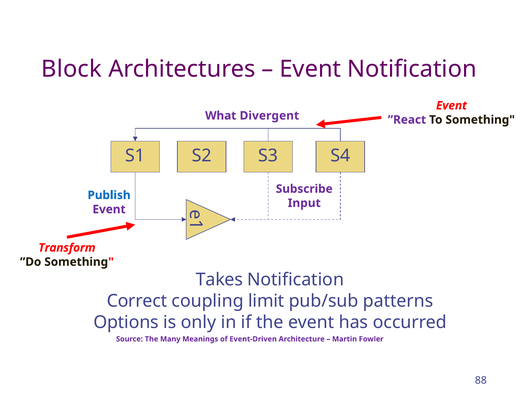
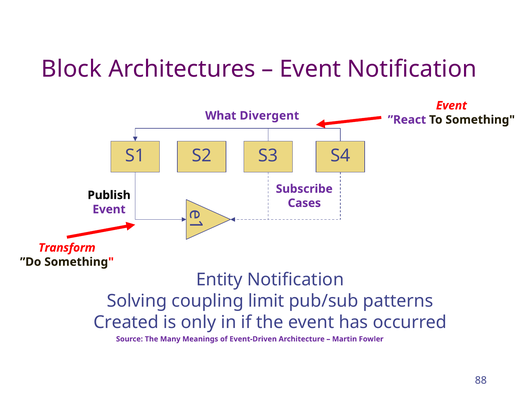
Publish colour: blue -> black (109, 195)
Input: Input -> Cases (304, 203)
Takes: Takes -> Entity (219, 280)
Correct: Correct -> Solving (137, 301)
Options: Options -> Created (126, 322)
